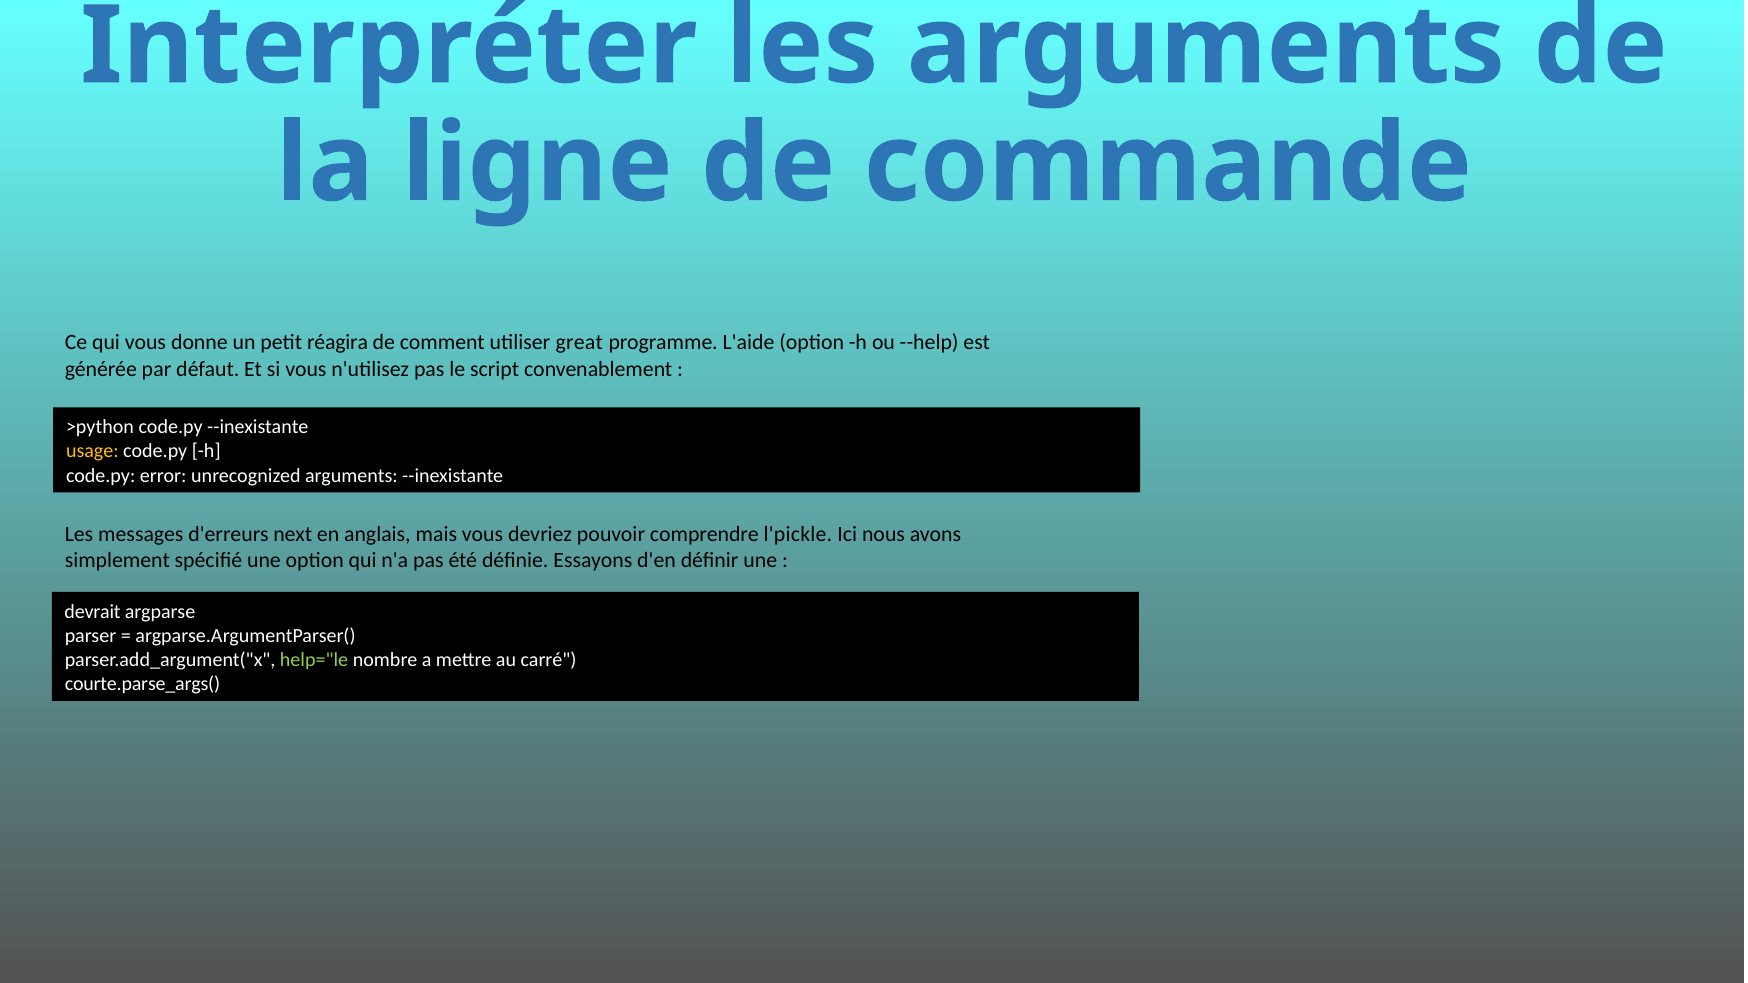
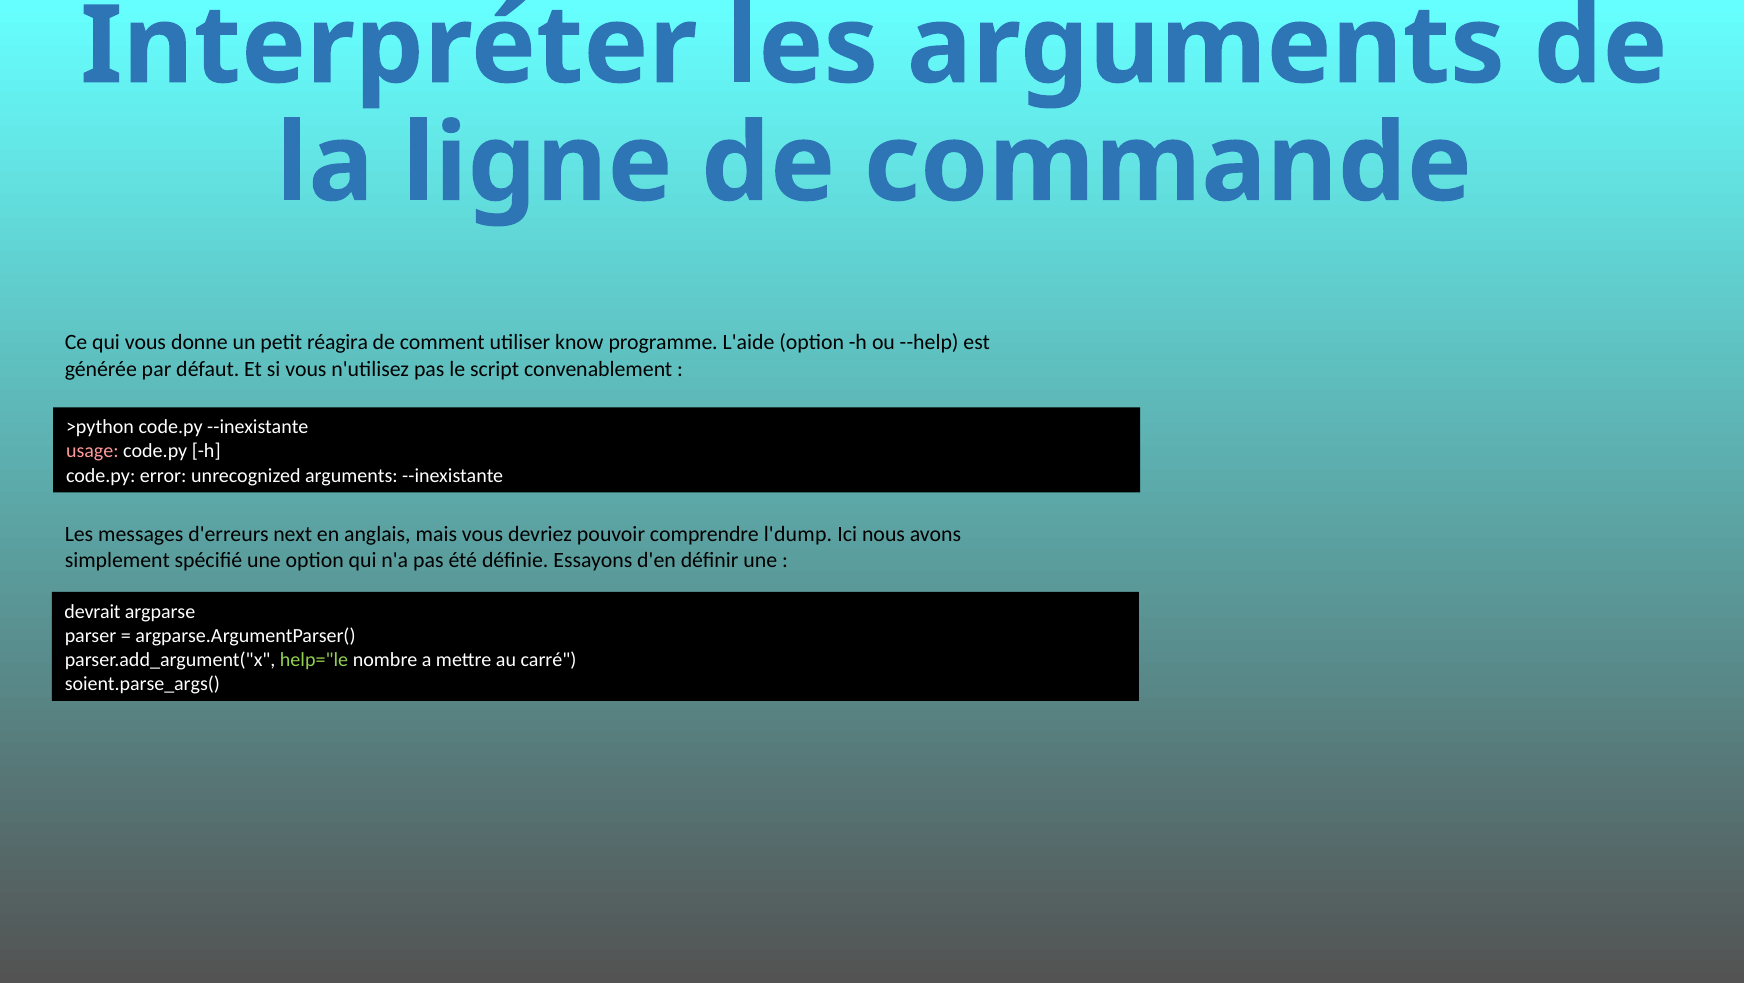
great: great -> know (579, 343)
usage colour: yellow -> pink (92, 451)
l'pickle: l'pickle -> l'dump (798, 534)
courte.parse_args(: courte.parse_args( -> soient.parse_args( (142, 684)
